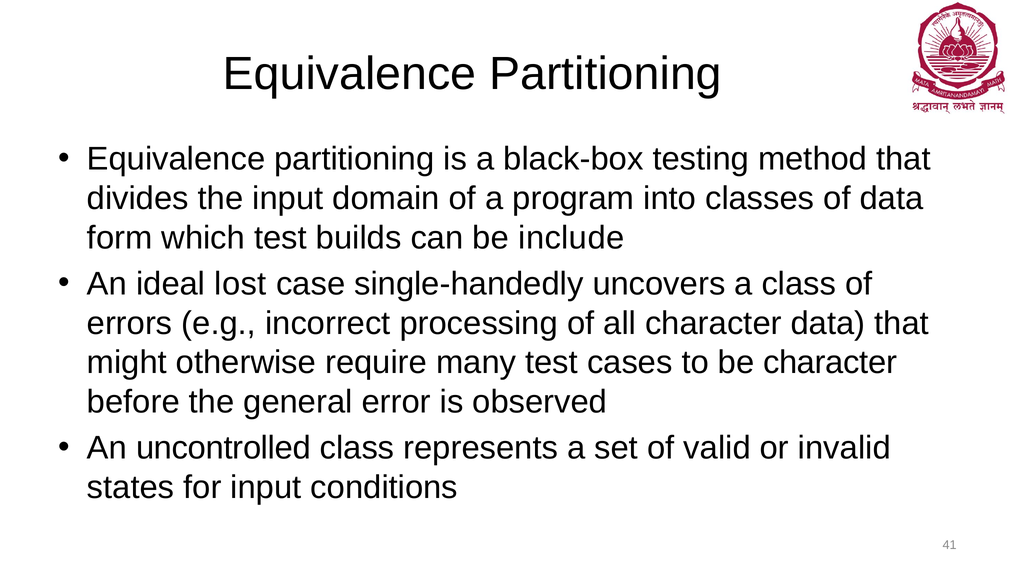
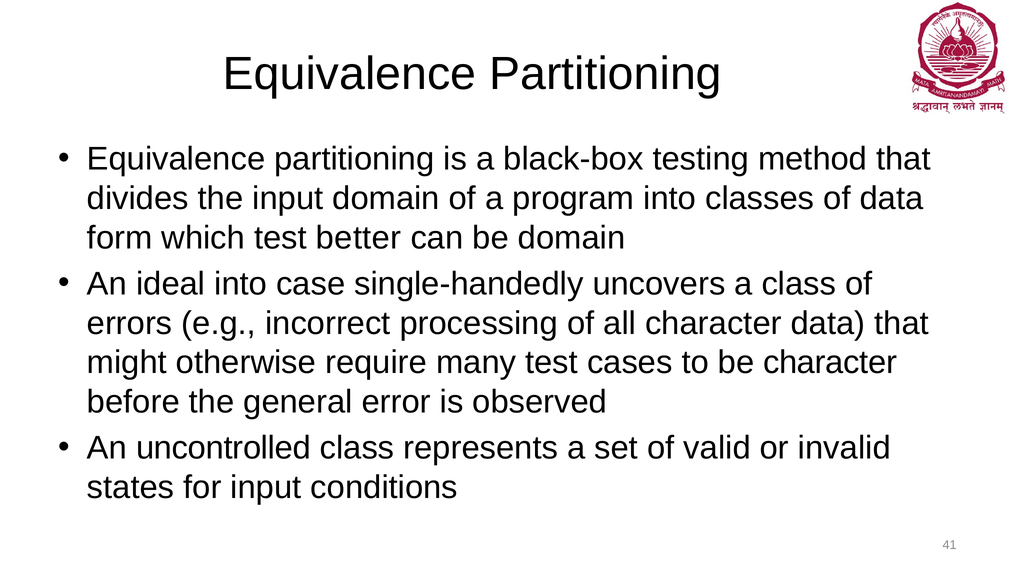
builds: builds -> better (359, 238)
be include: include -> domain (572, 238)
ideal lost: lost -> into (241, 284)
